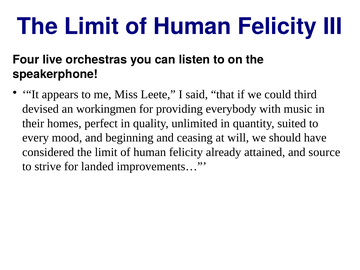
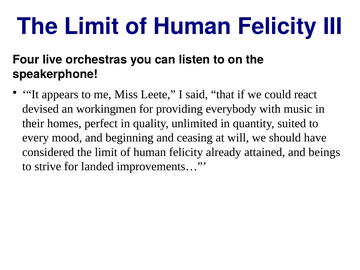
third: third -> react (305, 95)
source: source -> beings (324, 152)
